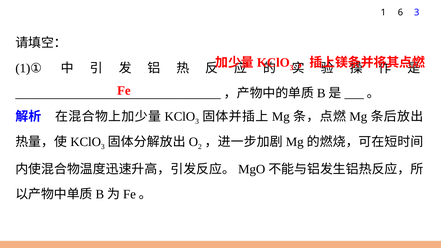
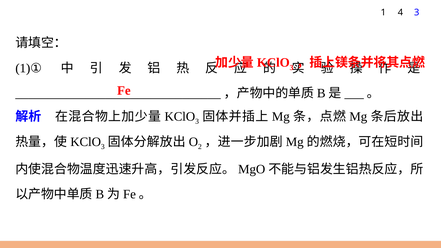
6: 6 -> 4 (400, 12)
